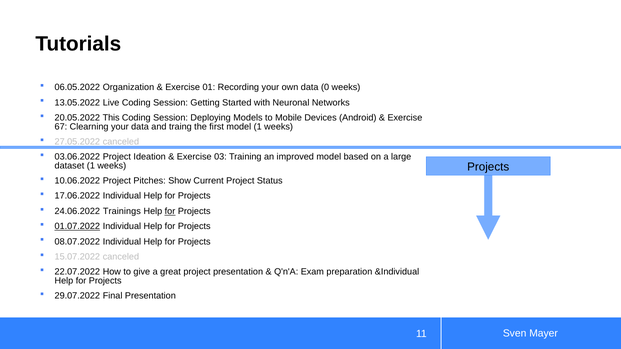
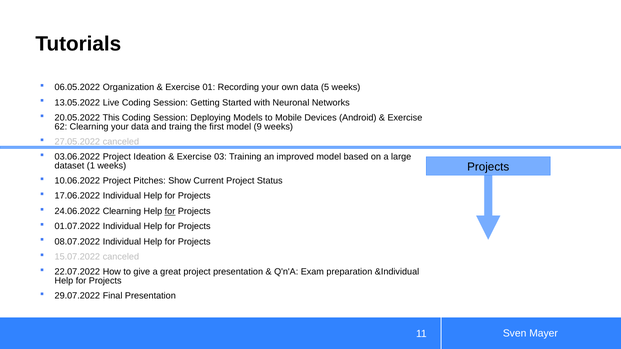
0: 0 -> 5 (325, 87)
67: 67 -> 62 (61, 127)
model 1: 1 -> 9 (258, 127)
24.06.2022 Trainings: Trainings -> Clearning (122, 211)
01.07.2022 underline: present -> none (77, 227)
